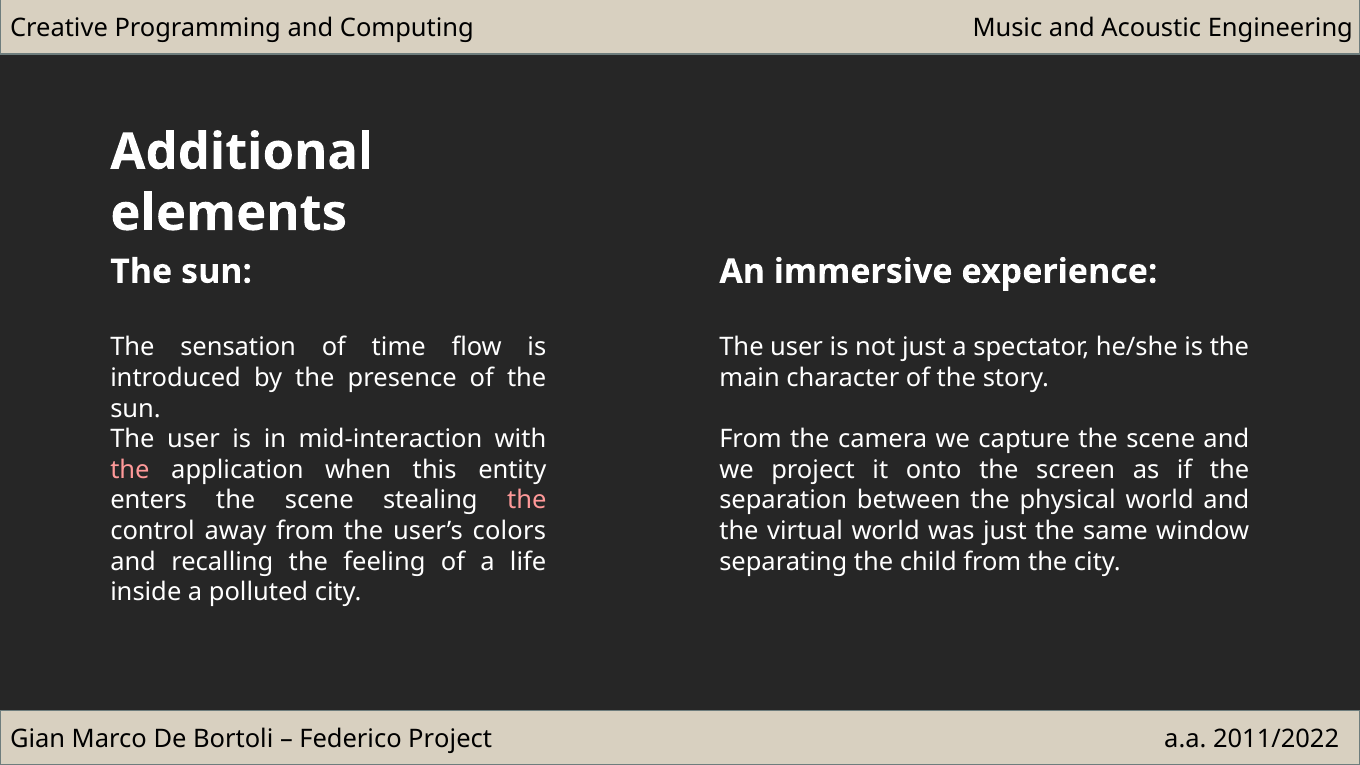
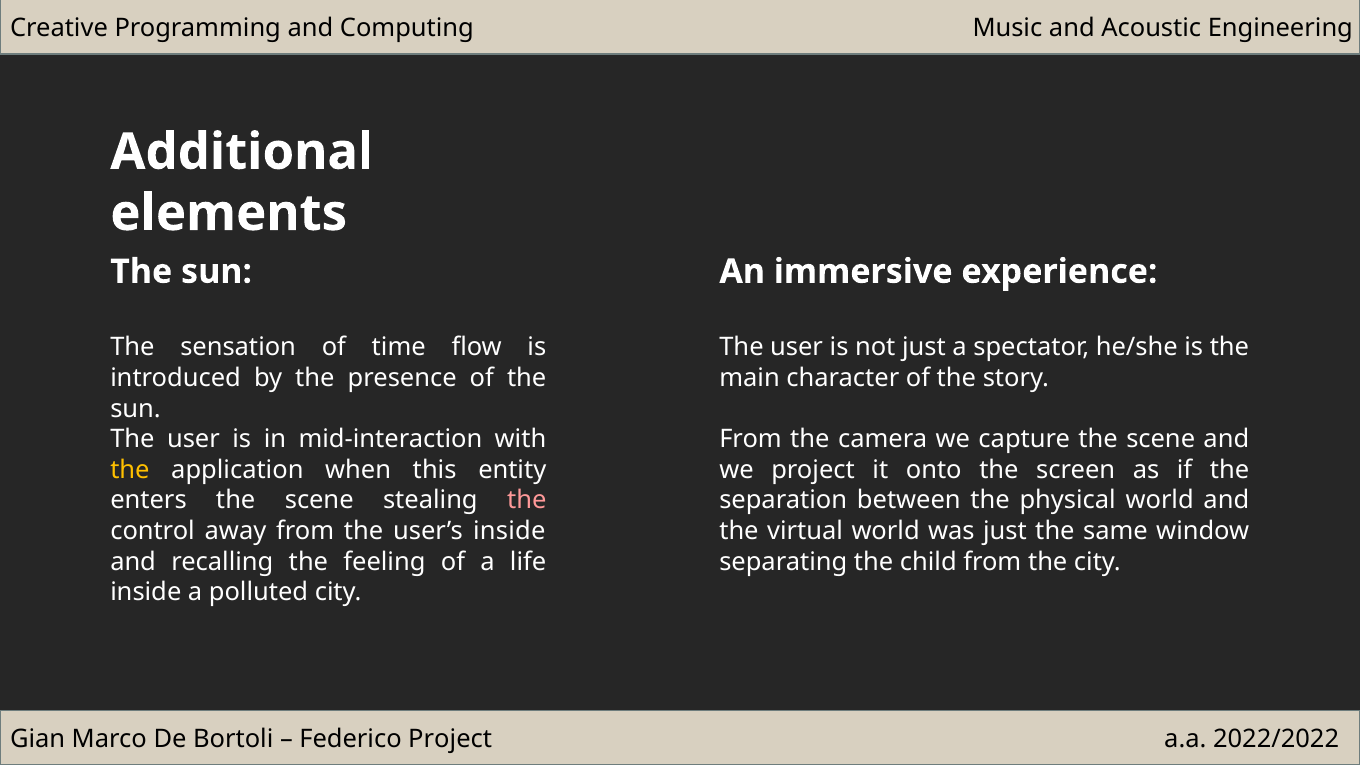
the colour: pink -> yellow (130, 470)
user’s colors: colors -> inside (509, 531)
2011/2022: 2011/2022 -> 2022/2022 (1276, 739)
